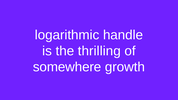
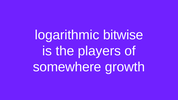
handle: handle -> bitwise (123, 35)
thrilling: thrilling -> players (99, 51)
